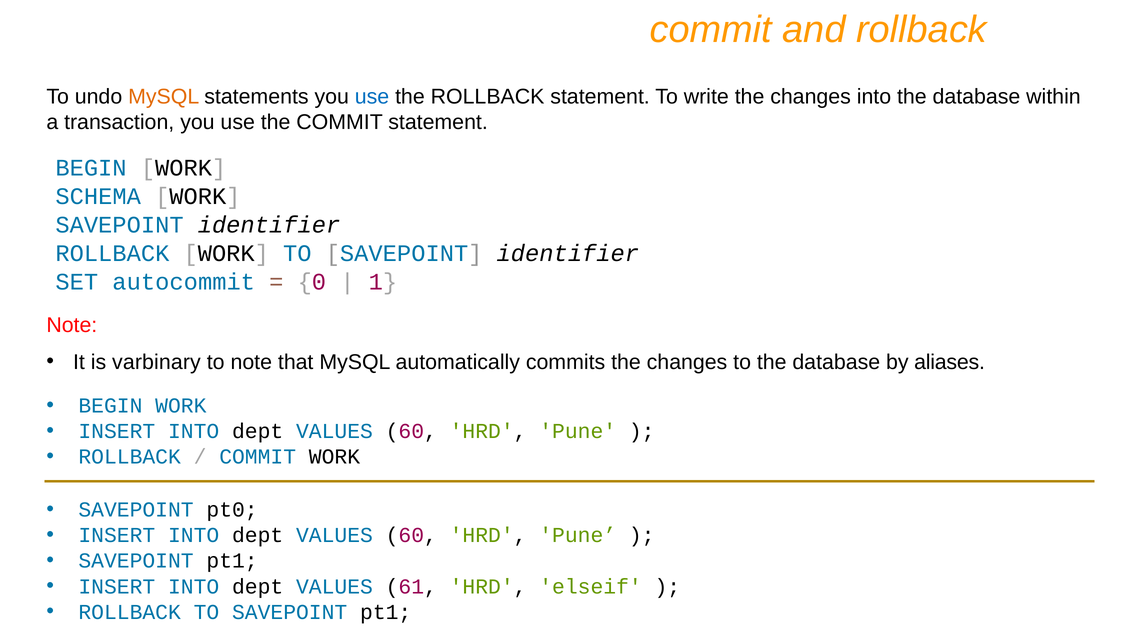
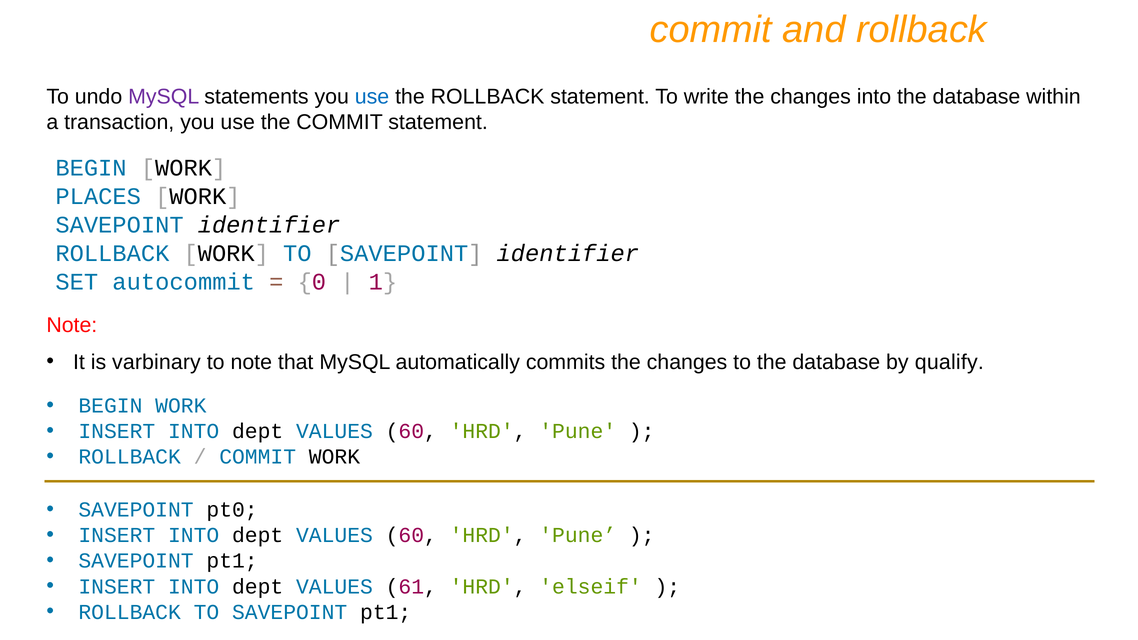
MySQL colour: orange -> purple (164, 97)
SCHEMA: SCHEMA -> PLACES (98, 197)
aliases: aliases -> qualify (949, 362)
